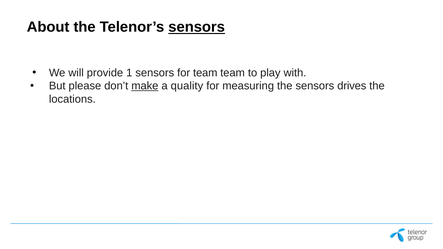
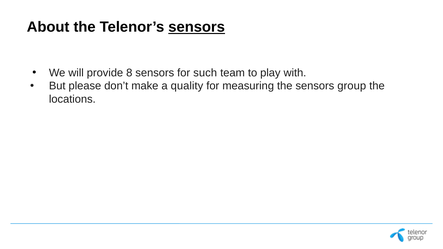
1: 1 -> 8 (129, 73)
for team: team -> such (205, 73)
make underline: present -> none (145, 86)
drives: drives -> group (352, 86)
